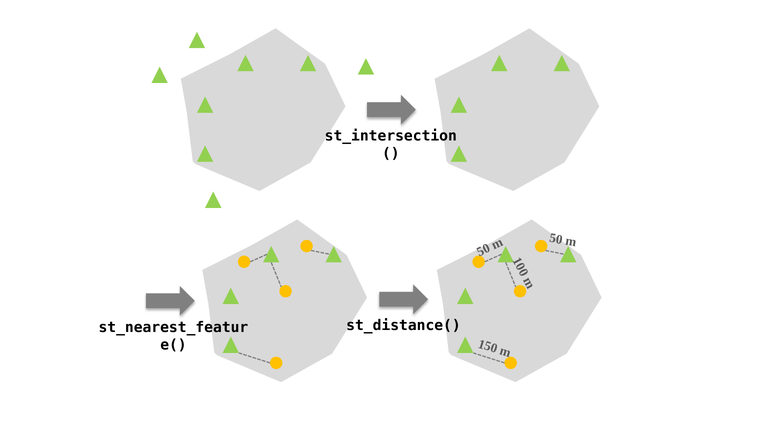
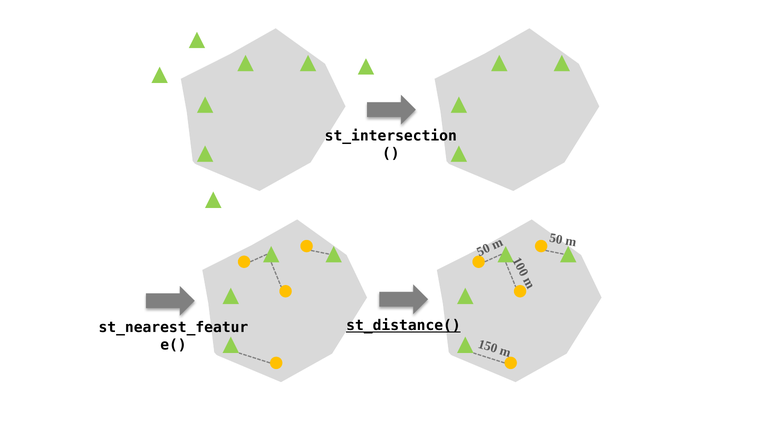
st_distance( underline: none -> present (403, 326)
